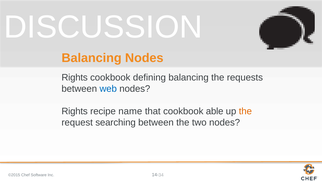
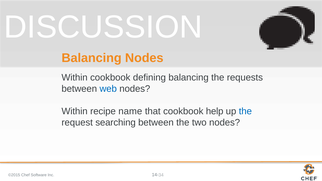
Rights: Rights -> Within (75, 78)
Rights: Rights -> Within (75, 111)
able: able -> help (215, 111)
the colour: orange -> blue (245, 111)
